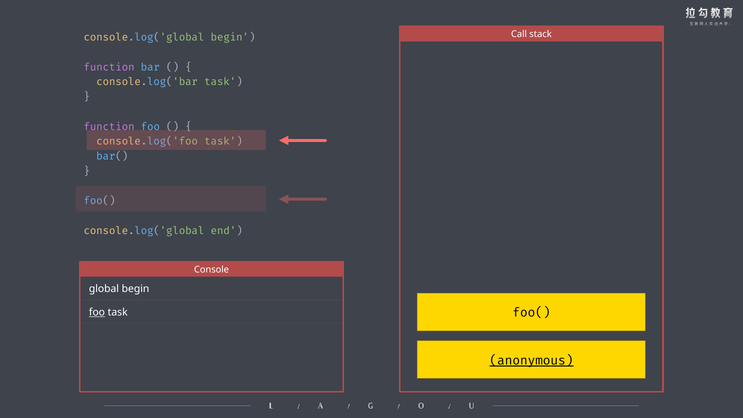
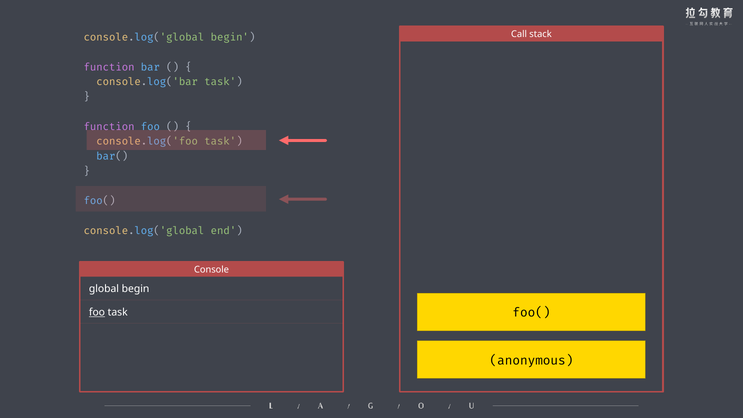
anonymous underline: present -> none (531, 361)
